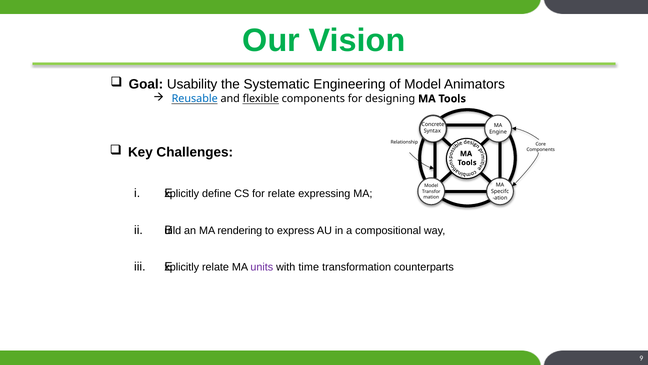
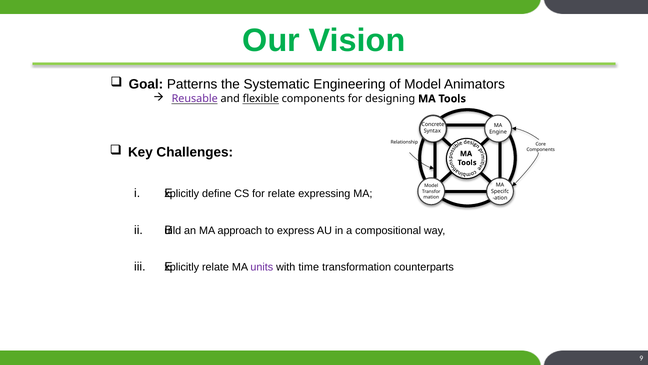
Usability: Usability -> Patterns (192, 84)
Reusable colour: blue -> purple (195, 99)
rendering: rendering -> approach (240, 230)
